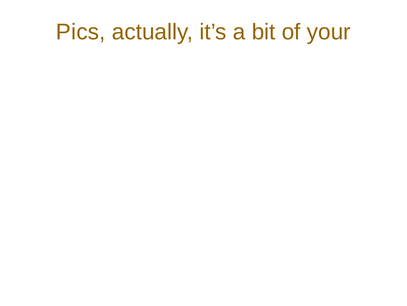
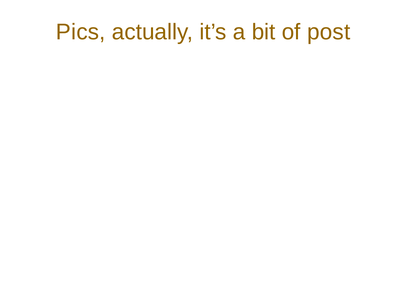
your: your -> post (329, 32)
